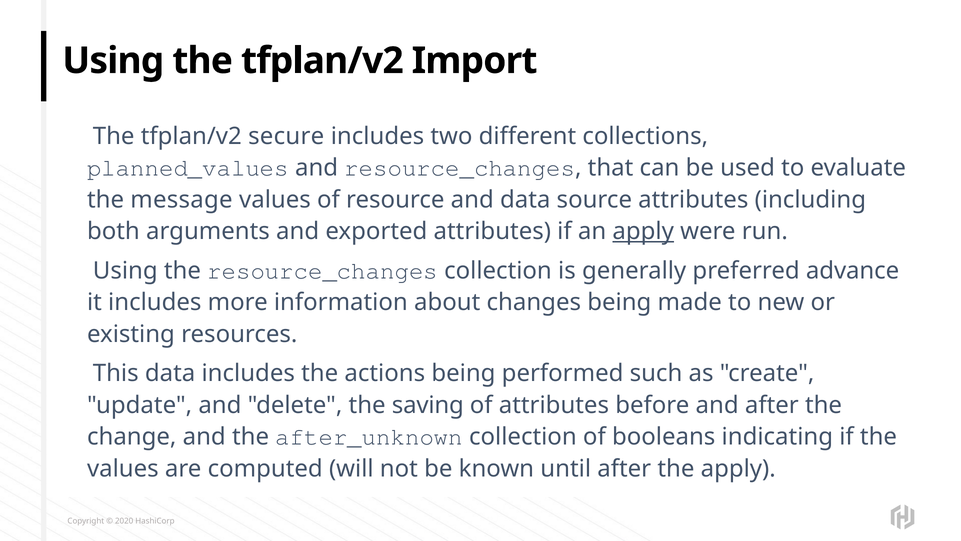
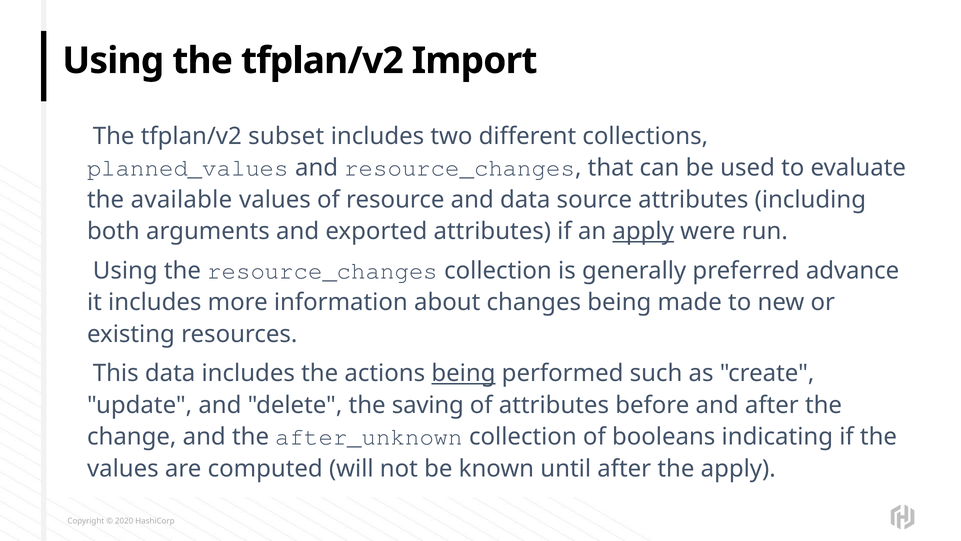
secure: secure -> subset (286, 136)
message: message -> available (181, 200)
being underline: none -> present (463, 373)
